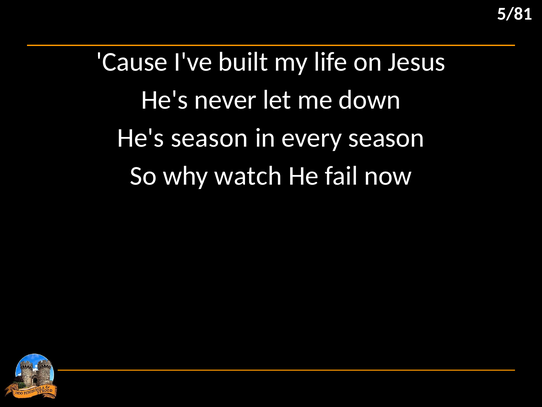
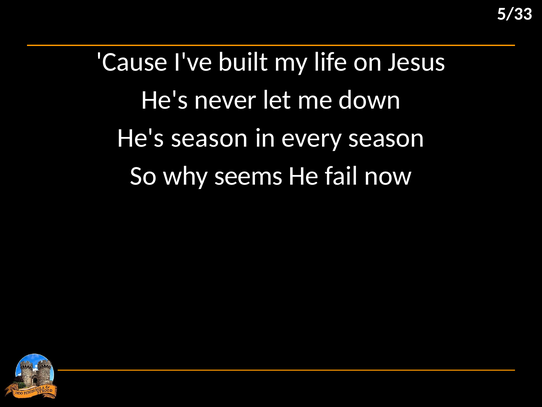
5/81: 5/81 -> 5/33 (515, 14)
watch: watch -> seems (248, 176)
